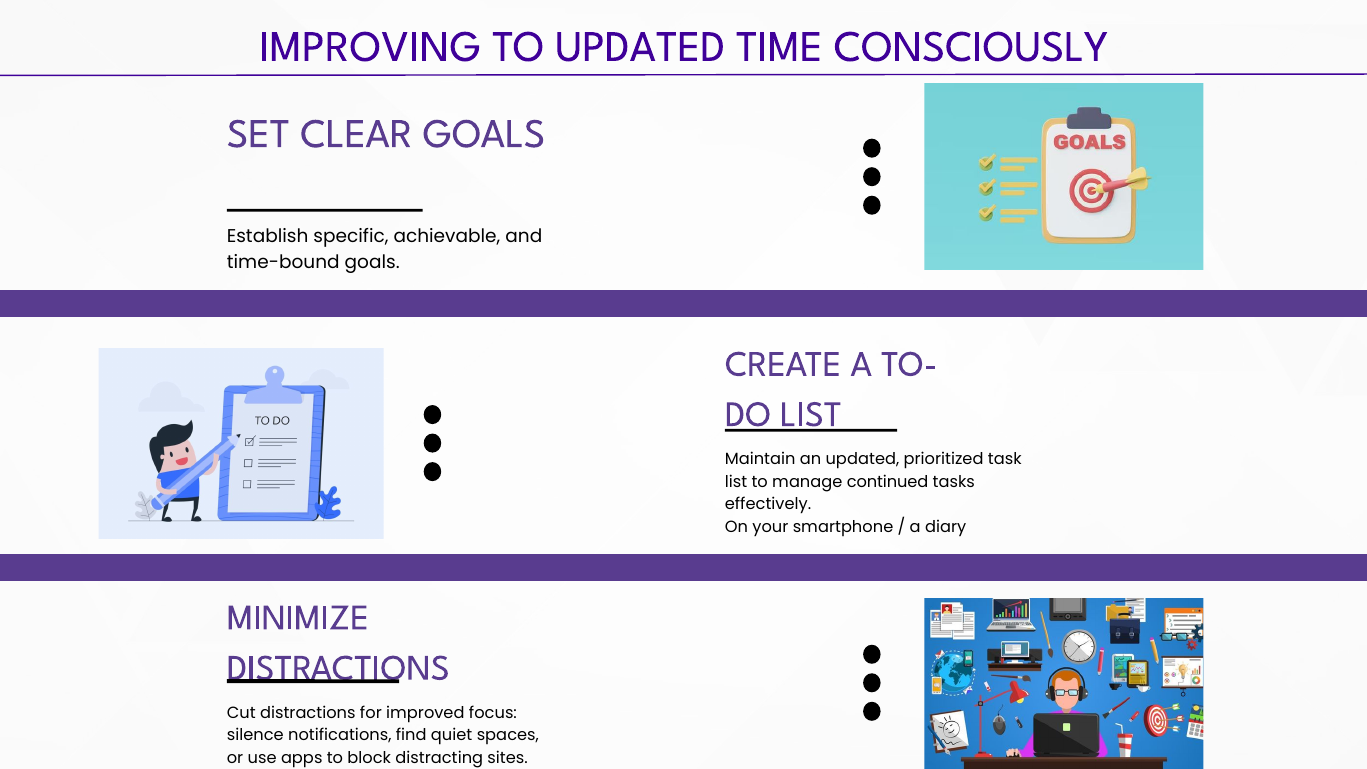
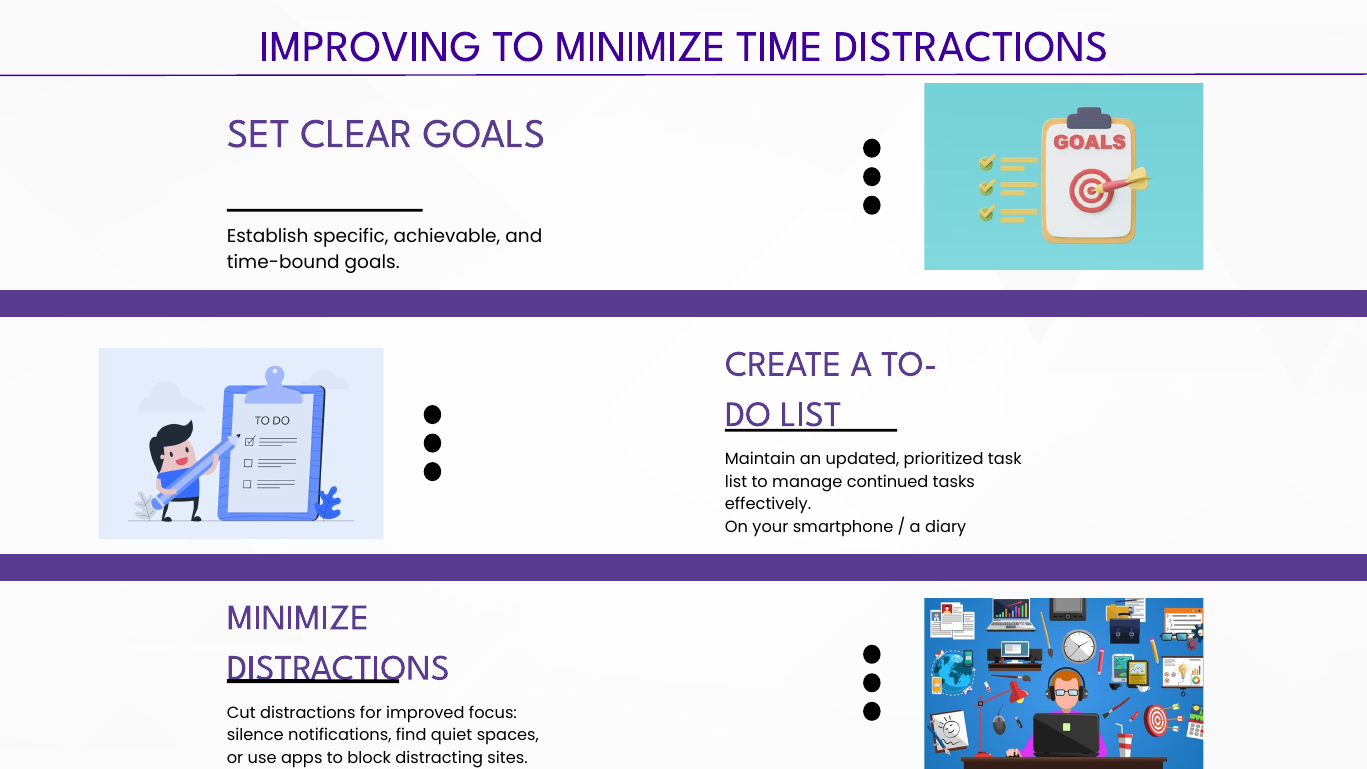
TO UPDATED: UPDATED -> MINIMIZE (640, 47)
TIME CONSCIOUSLY: CONSCIOUSLY -> DISTRACTIONS (971, 47)
